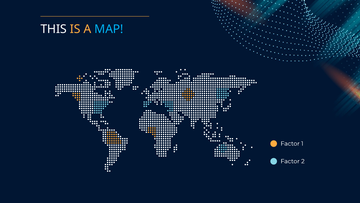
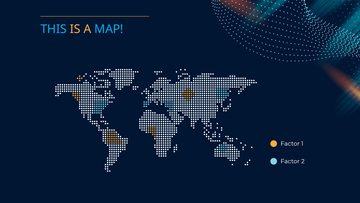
THIS colour: white -> light blue (54, 29)
